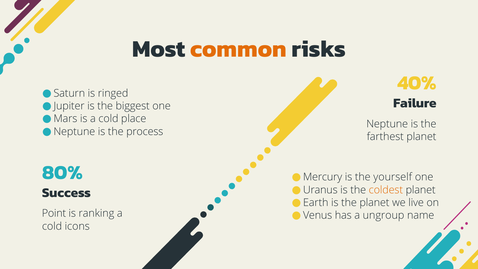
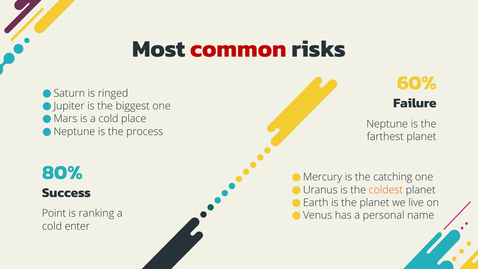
common colour: orange -> red (238, 49)
40%: 40% -> 60% (417, 83)
yourself: yourself -> catching (393, 177)
ungroup: ungroup -> personal (384, 215)
icons: icons -> enter (77, 226)
